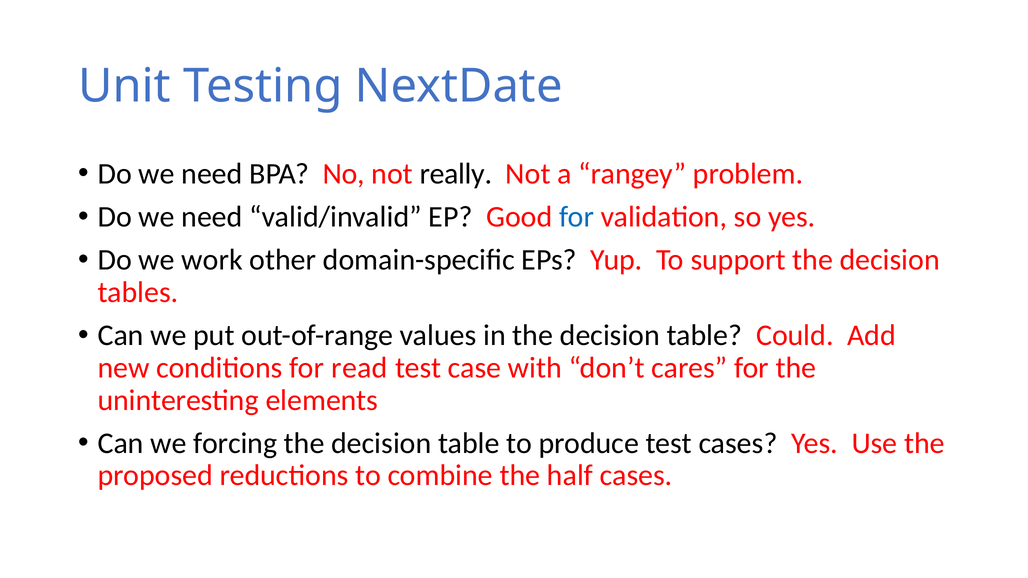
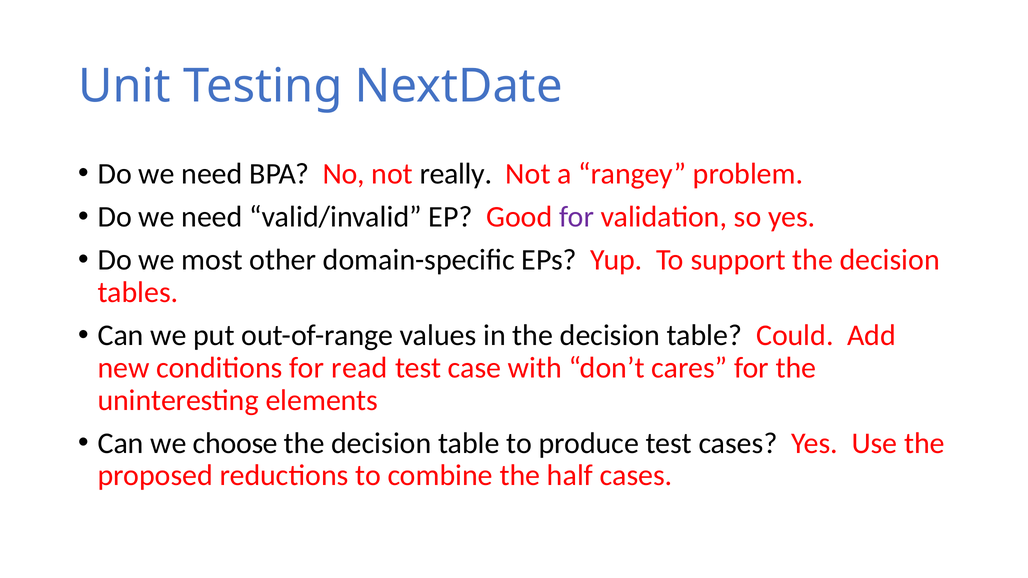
for colour: blue -> purple (577, 217)
work: work -> most (212, 260)
forcing: forcing -> choose (235, 443)
